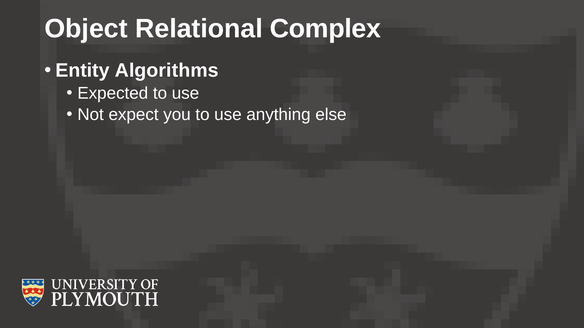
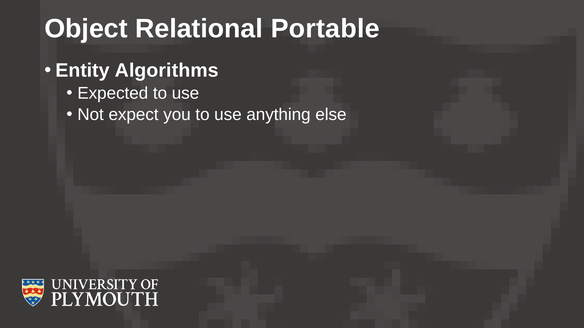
Complex: Complex -> Portable (325, 29)
